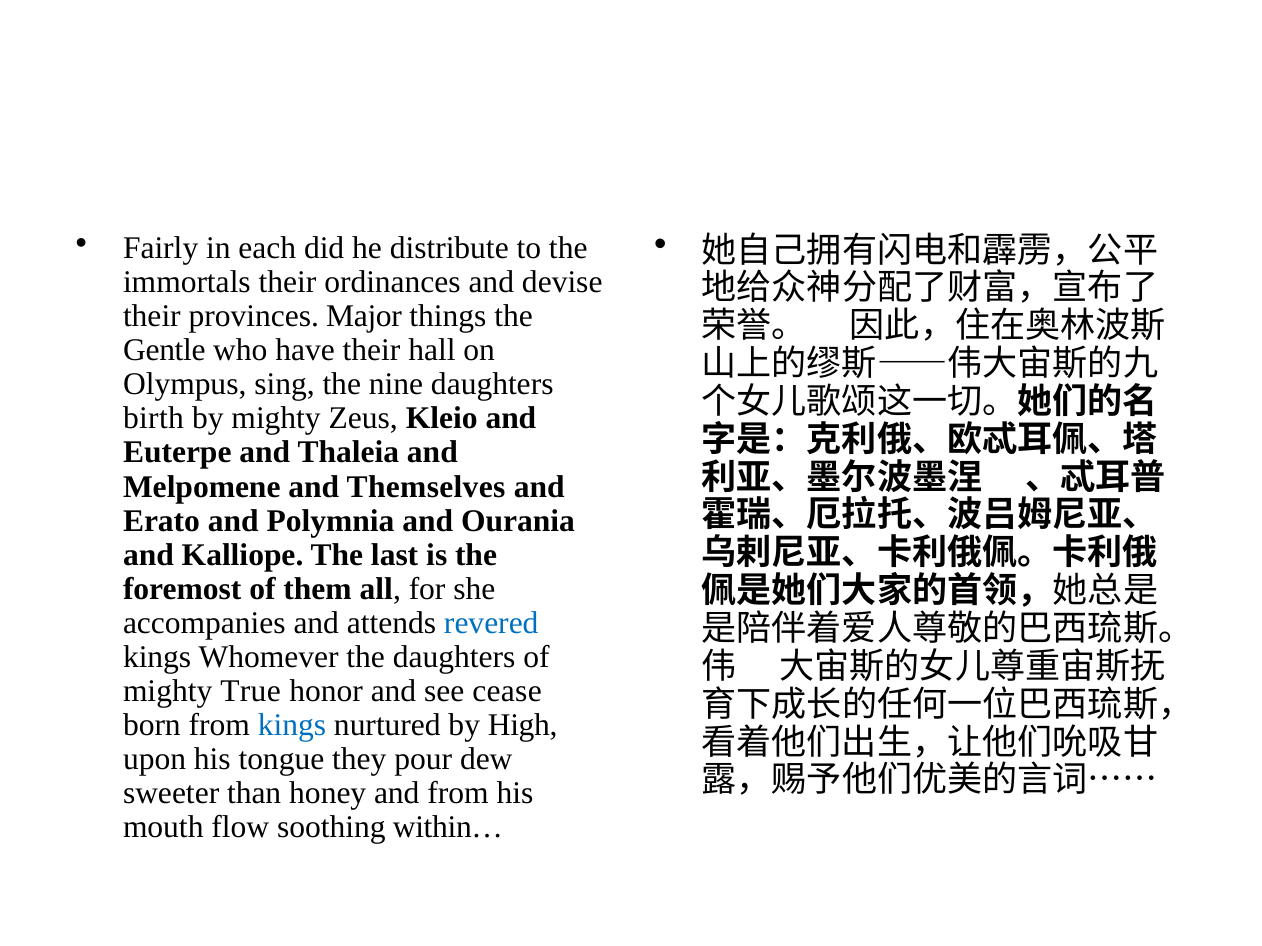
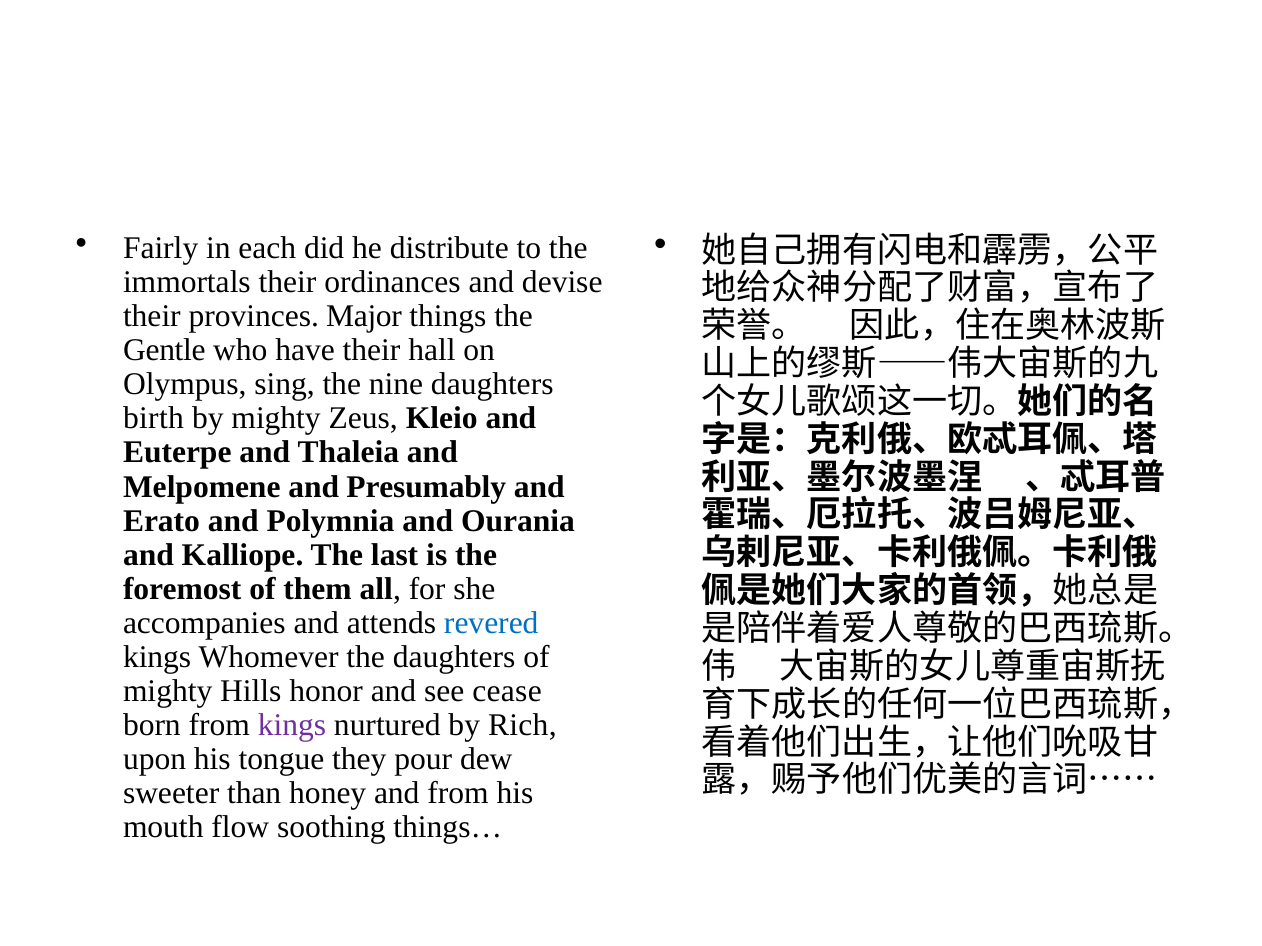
Themselves: Themselves -> Presumably (426, 487)
True: True -> Hills (251, 691)
kings colour: blue -> purple (292, 725)
High: High -> Rich (522, 725)
within…: within… -> things… (448, 828)
